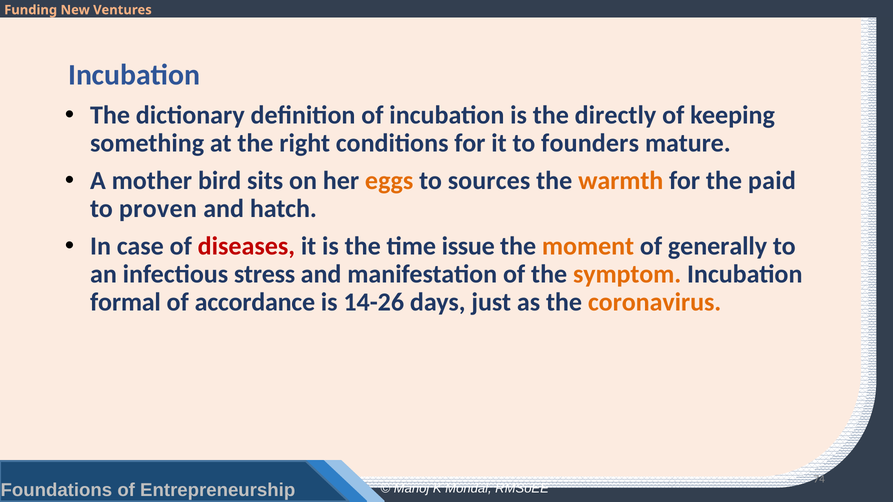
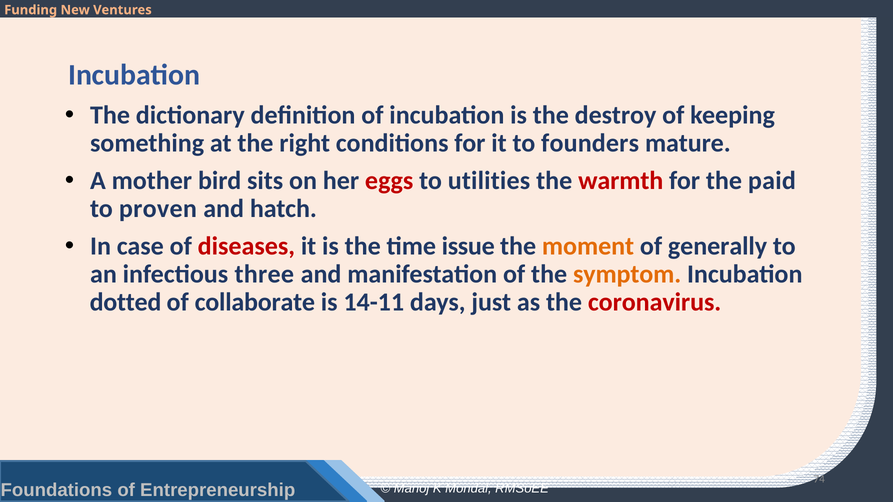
directly: directly -> destroy (616, 115)
eggs colour: orange -> red (389, 181)
sources: sources -> utilities (489, 181)
warmth colour: orange -> red (621, 181)
stress: stress -> three (264, 274)
formal: formal -> dotted (126, 302)
accordance: accordance -> collaborate (255, 302)
14-26: 14-26 -> 14-11 (374, 302)
coronavirus colour: orange -> red (655, 302)
